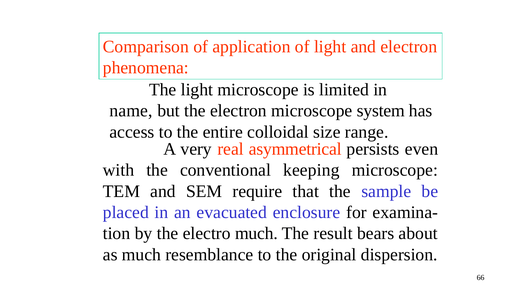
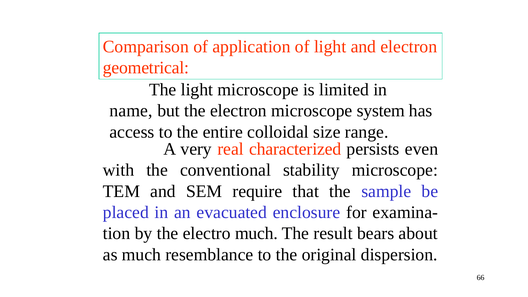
phenomena: phenomena -> geometrical (146, 68)
asymmetrical: asymmetrical -> characterized (295, 149)
keeping: keeping -> stability (311, 170)
